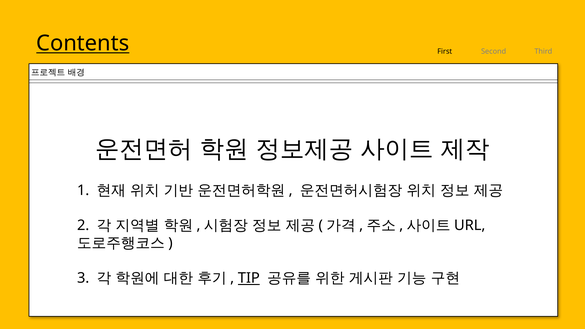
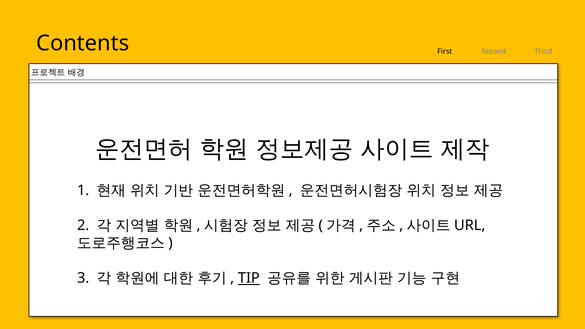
Contents underline: present -> none (83, 43)
